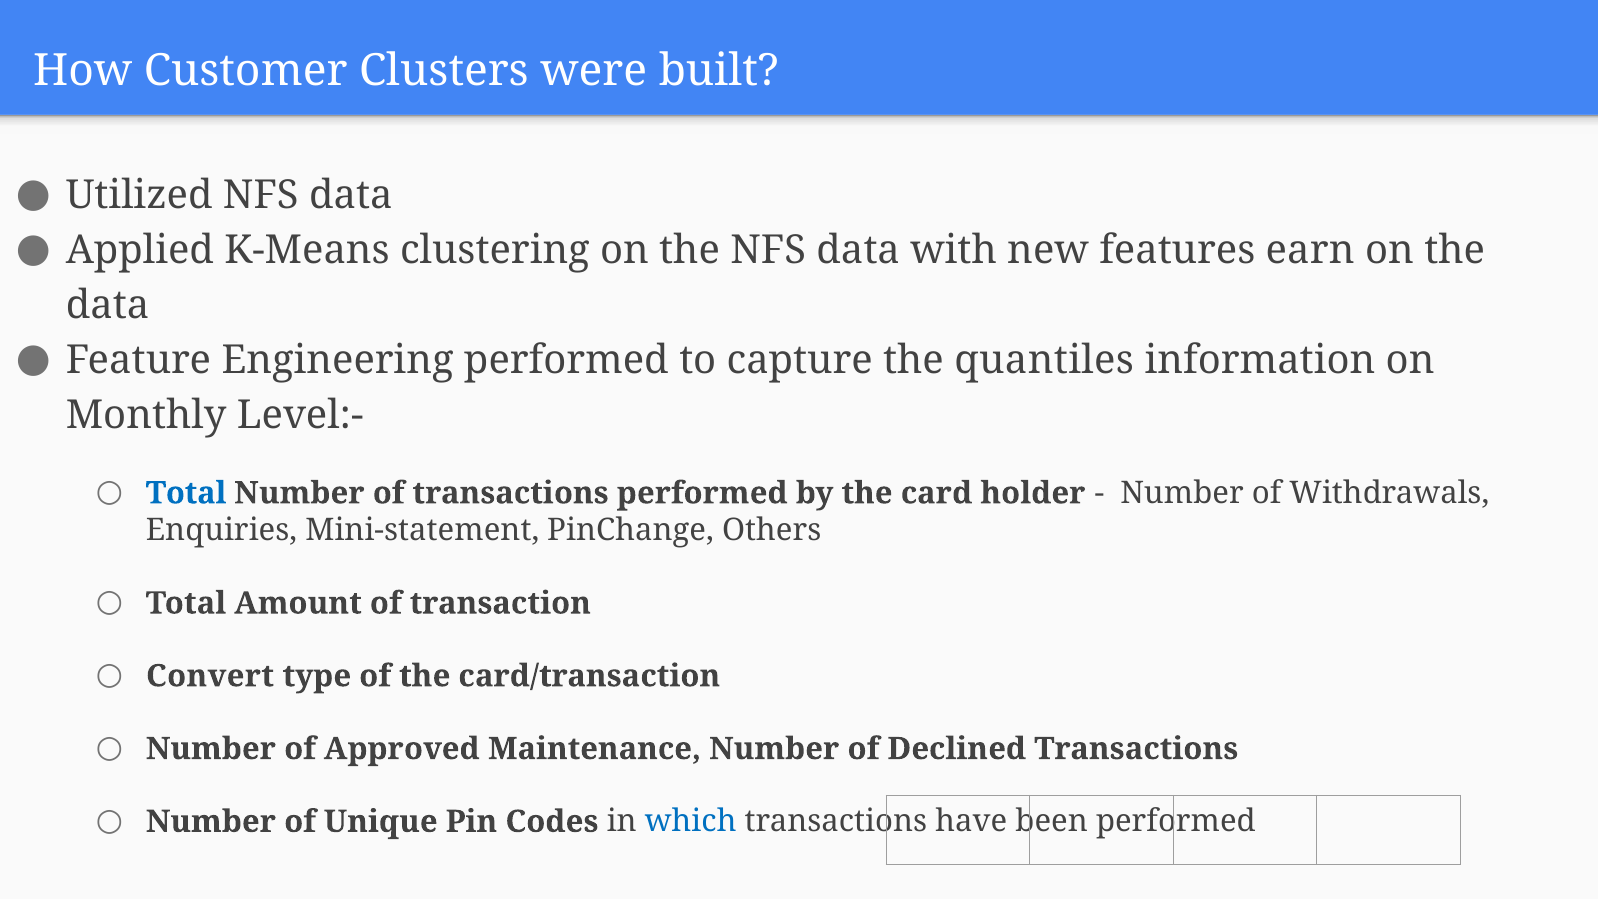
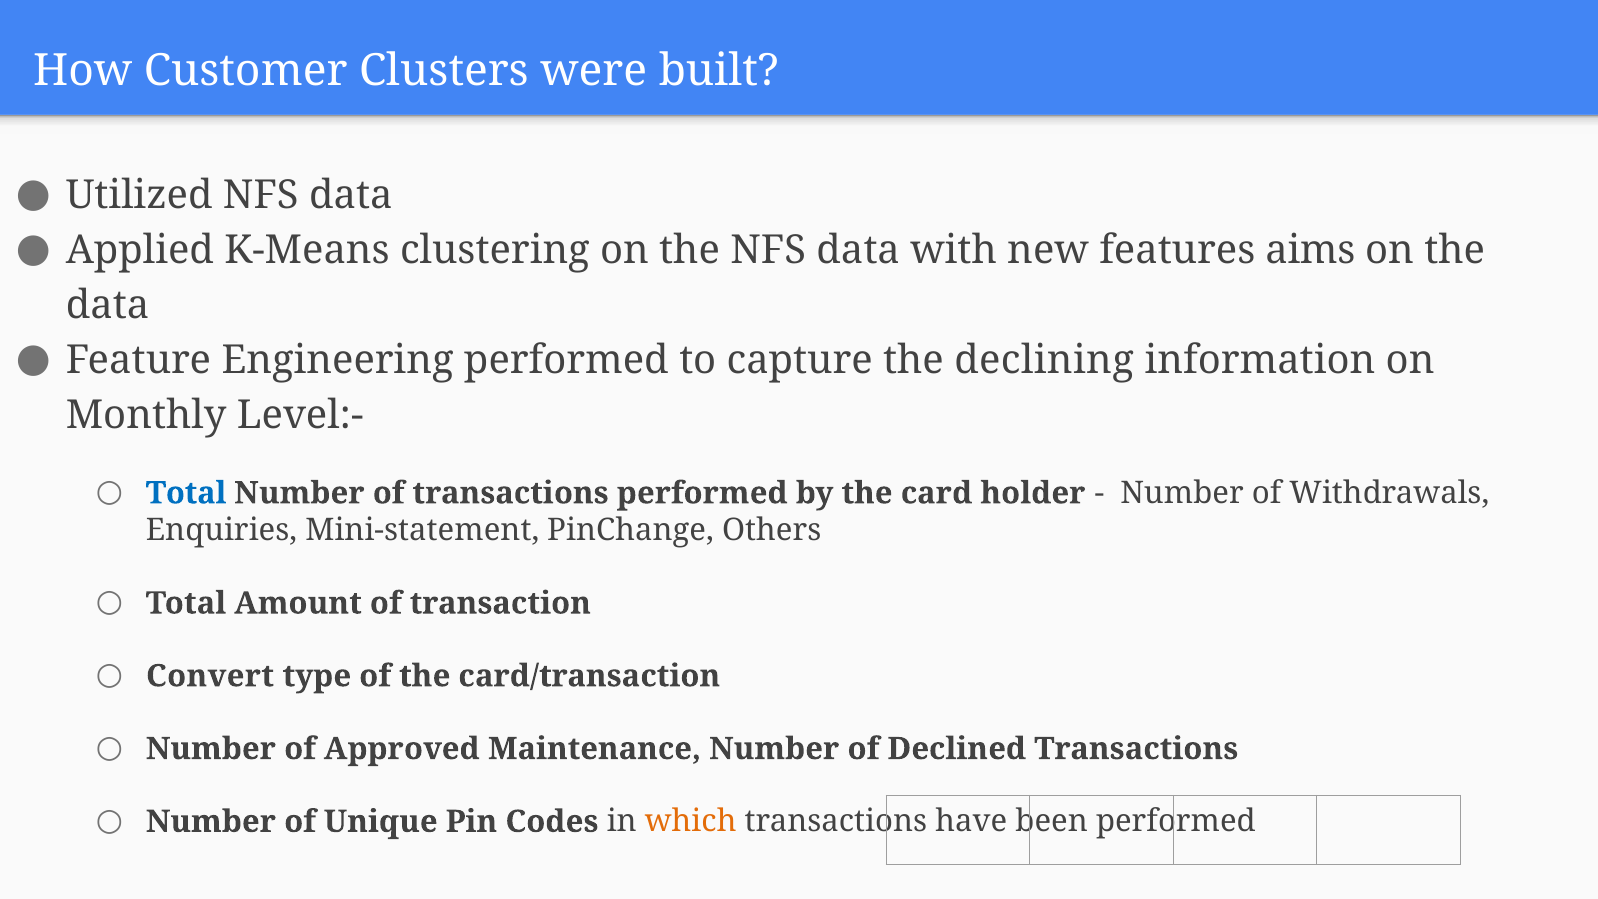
earn: earn -> aims (1310, 250)
quantiles: quantiles -> declining (1044, 361)
which colour: blue -> orange (691, 822)
